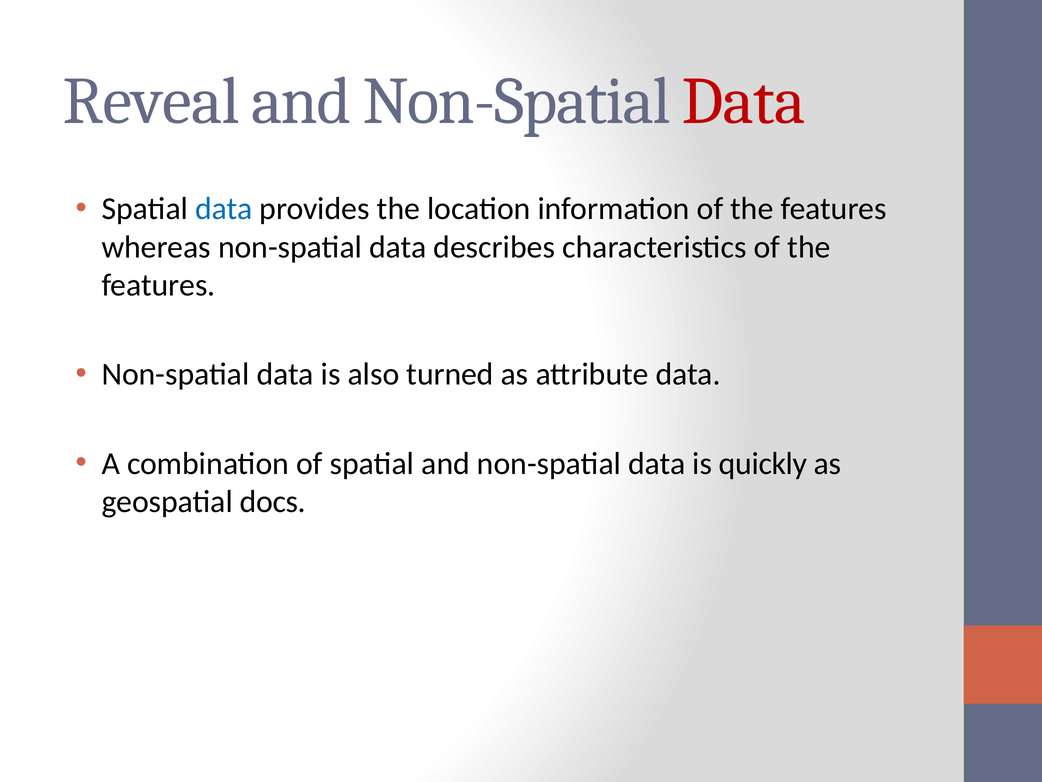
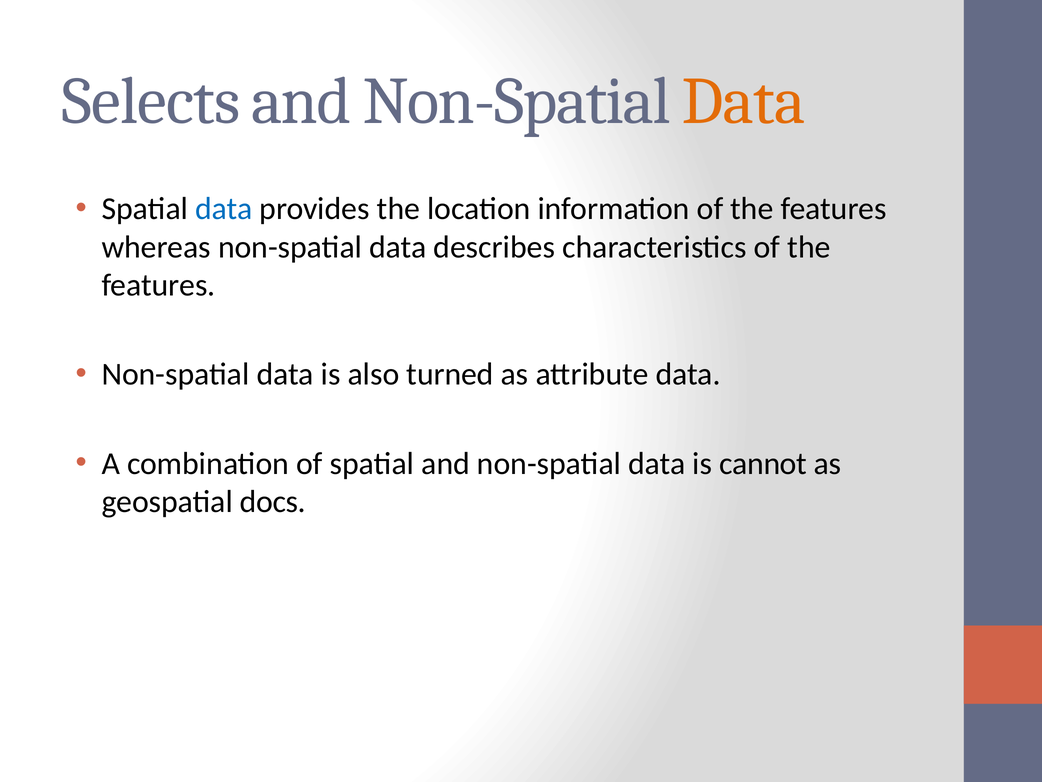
Reveal: Reveal -> Selects (151, 101)
Data colour: red -> orange (744, 101)
quickly: quickly -> cannot (763, 463)
